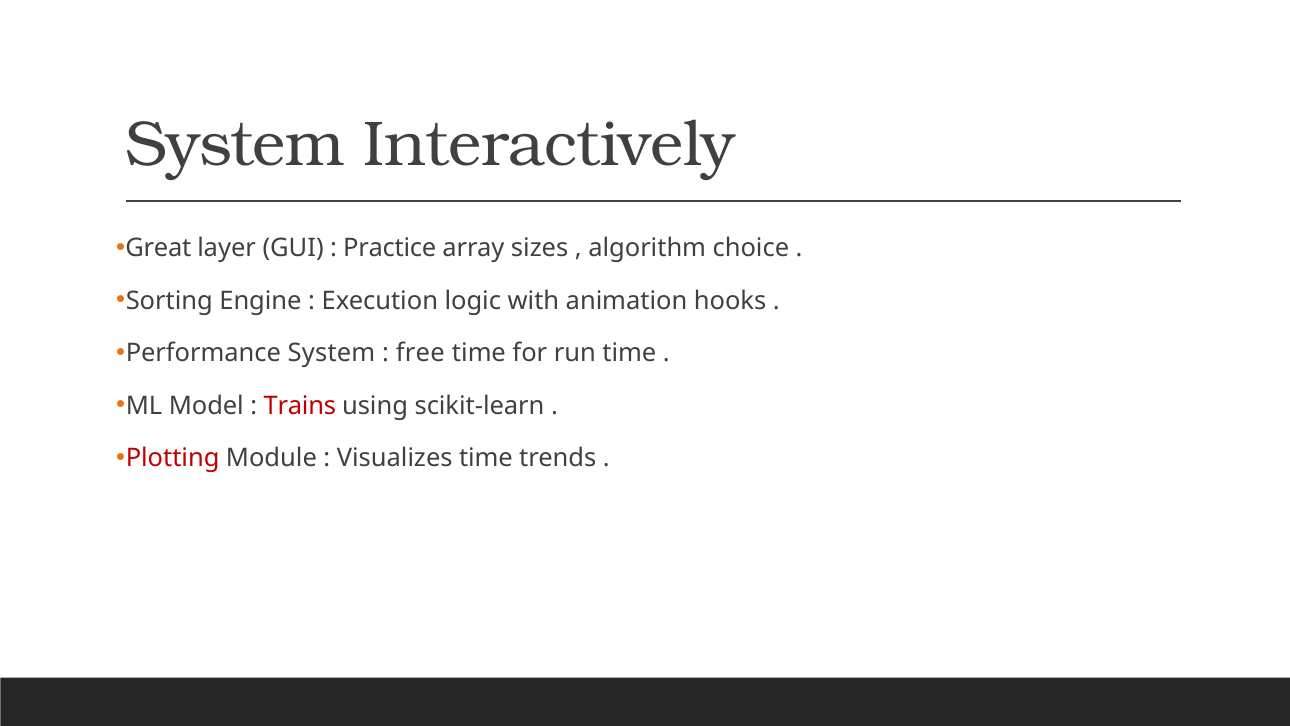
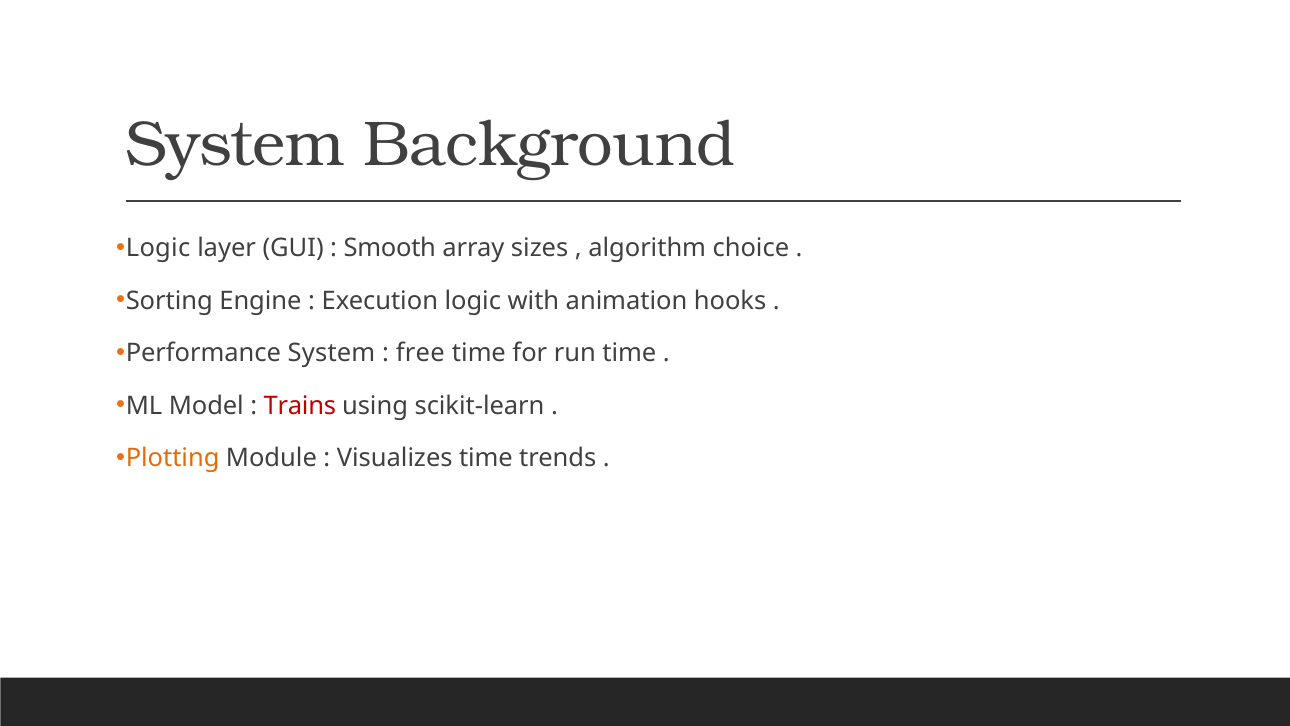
Interactively: Interactively -> Background (550, 144)
Great: Great -> Logic (158, 248)
Practice: Practice -> Smooth (390, 248)
Plotting colour: red -> orange (173, 458)
